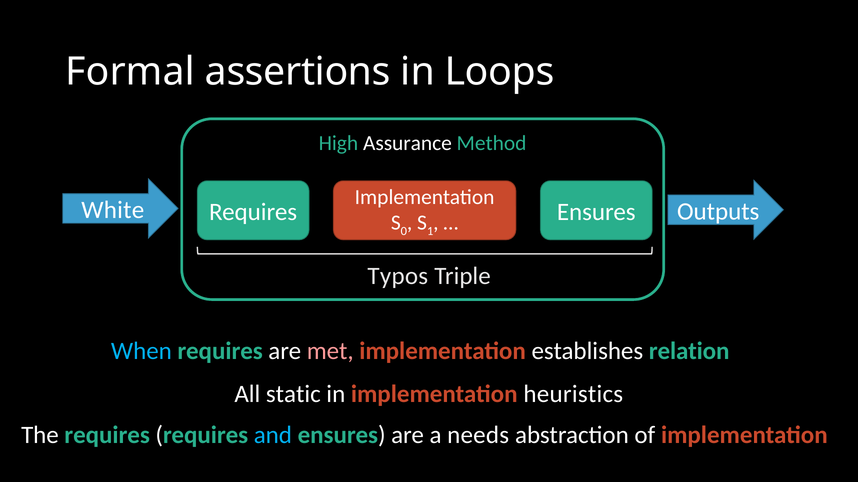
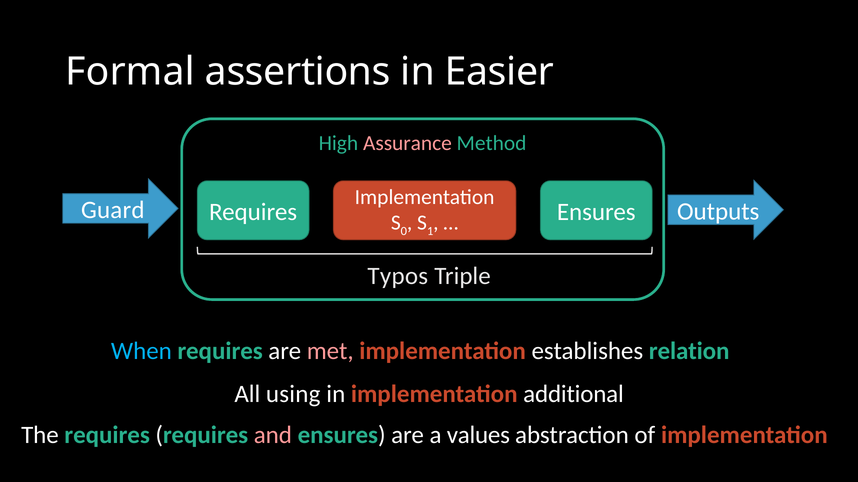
Loops: Loops -> Easier (500, 72)
Assurance colour: white -> pink (407, 143)
White: White -> Guard (113, 210)
static: static -> using (293, 395)
heuristics: heuristics -> additional (574, 395)
and colour: light blue -> pink (273, 436)
needs: needs -> values (478, 436)
